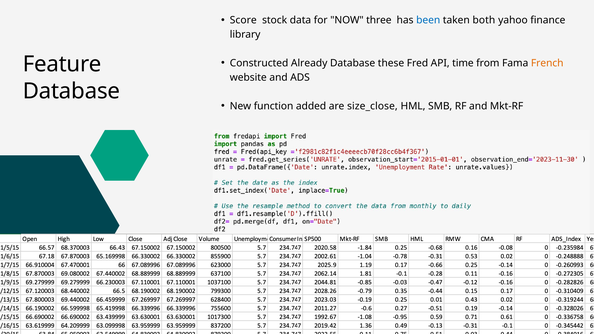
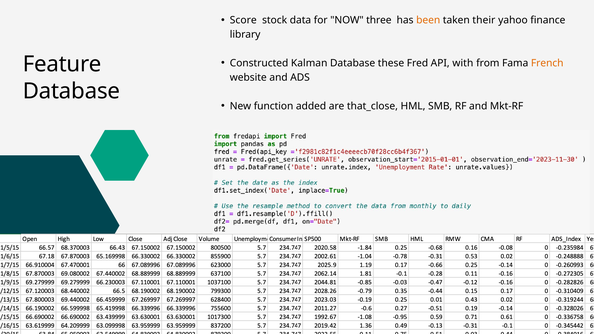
been colour: blue -> orange (428, 20)
both: both -> their (484, 20)
Already: Already -> Kalman (309, 63)
time: time -> with (463, 63)
size_close: size_close -> that_close (372, 106)
